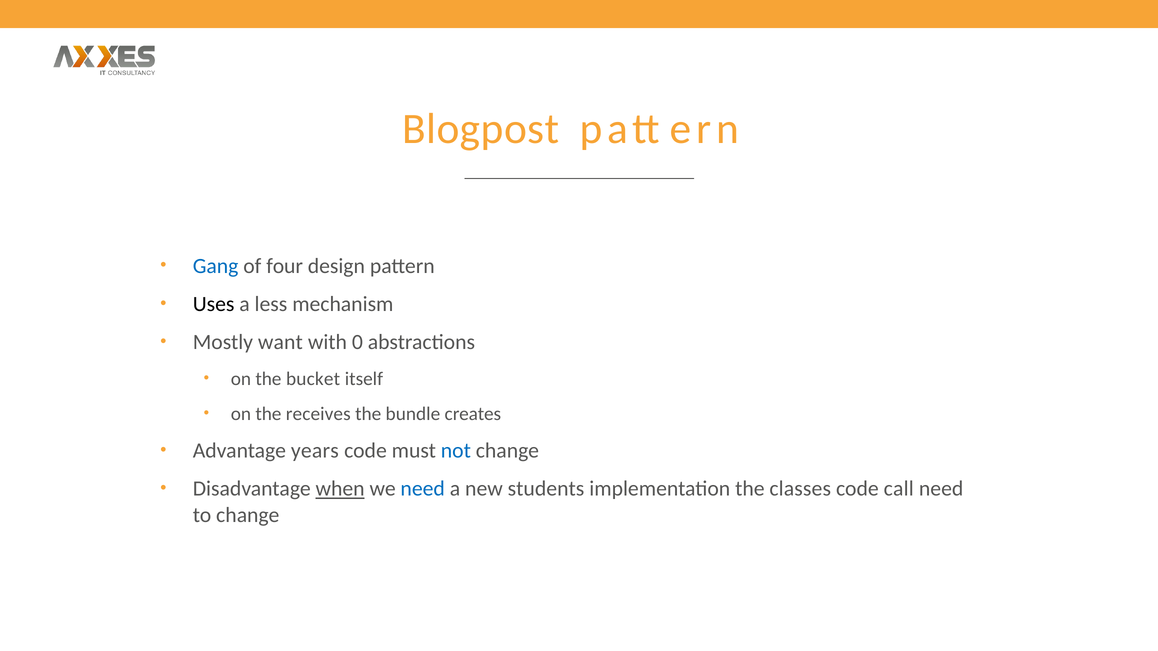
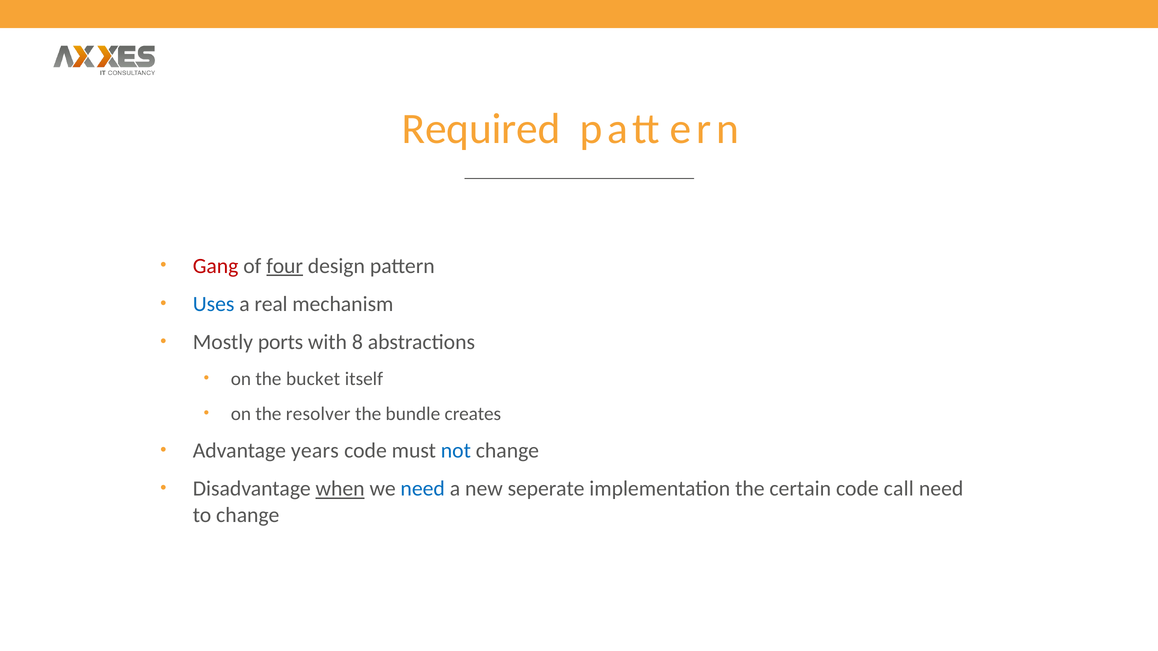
Blogpost: Blogpost -> Required (481, 129)
Gang colour: blue -> red (216, 266)
four underline: none -> present (285, 266)
Uses colour: black -> blue (214, 304)
less: less -> real (271, 304)
want: want -> ports (281, 342)
0: 0 -> 8 (357, 342)
receives: receives -> resolver (318, 414)
students: students -> seperate (546, 489)
classes: classes -> certain (800, 489)
